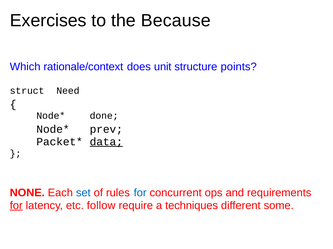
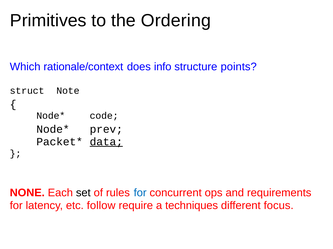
Exercises: Exercises -> Primitives (48, 21)
Because: Because -> Ordering (176, 21)
unit: unit -> info (163, 67)
Need: Need -> Note (68, 91)
done: done -> code (104, 116)
set colour: blue -> black (83, 193)
for underline: present -> none (16, 206)
some: some -> focus (279, 206)
